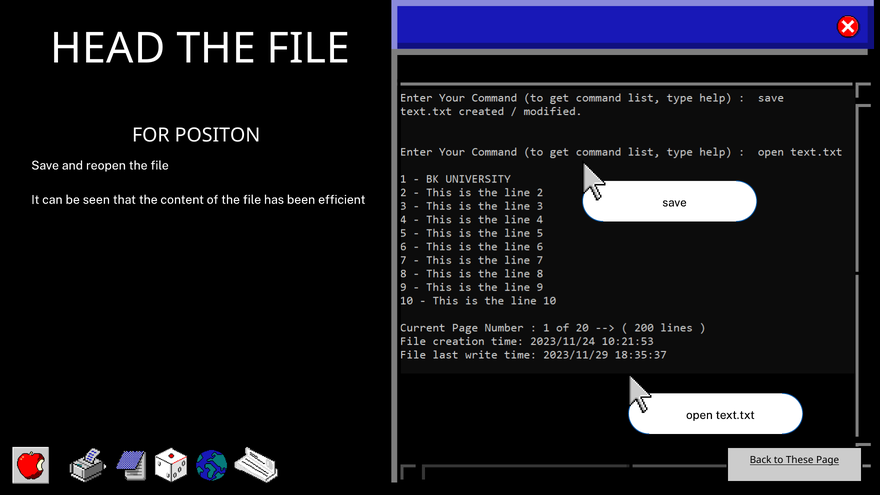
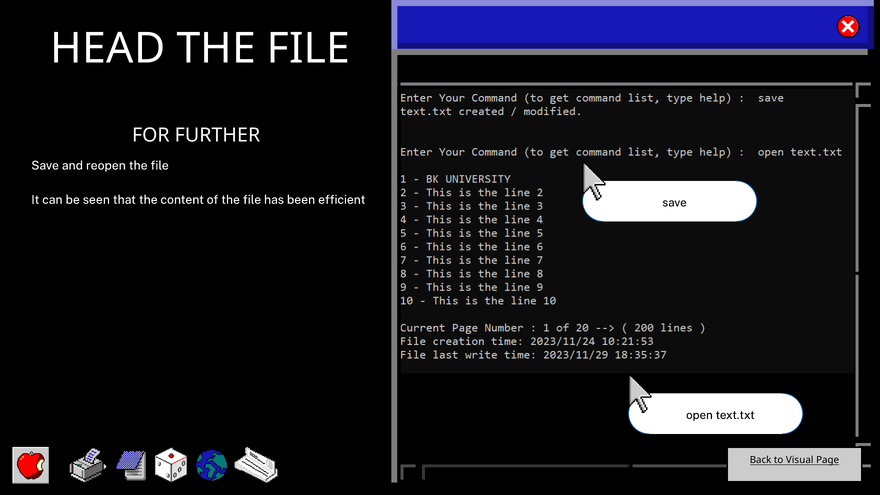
POSITON: POSITON -> FURTHER (217, 135)
These: These -> Visual (800, 460)
